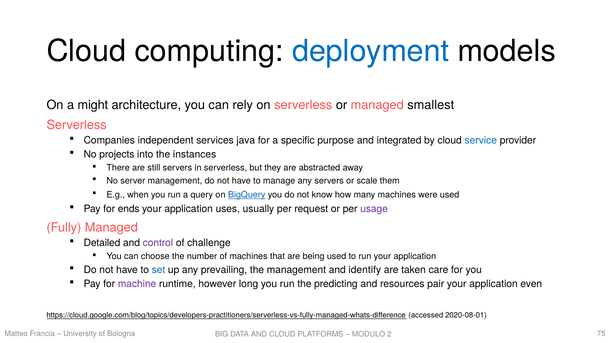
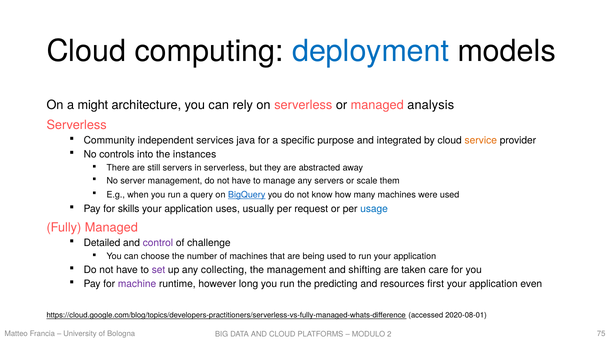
smallest: smallest -> analysis (431, 105)
Companies: Companies -> Community (109, 140)
service colour: blue -> orange (481, 140)
projects: projects -> controls (117, 155)
ends: ends -> skills (129, 209)
usage colour: purple -> blue (374, 209)
set colour: blue -> purple (159, 270)
prevailing: prevailing -> collecting (224, 270)
identify: identify -> shifting (365, 270)
pair: pair -> first (436, 284)
